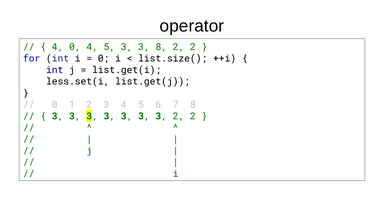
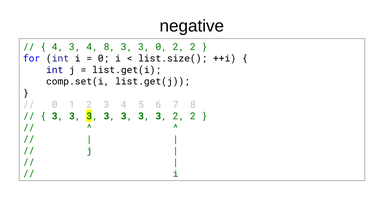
operator: operator -> negative (192, 26)
4 0: 0 -> 3 (75, 47)
5: 5 -> 8 (109, 47)
3 8: 8 -> 0 (161, 47)
less.set(i: less.set(i -> comp.set(i (78, 82)
